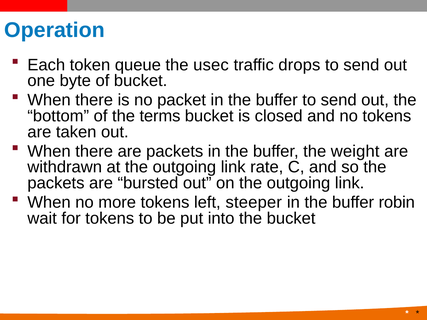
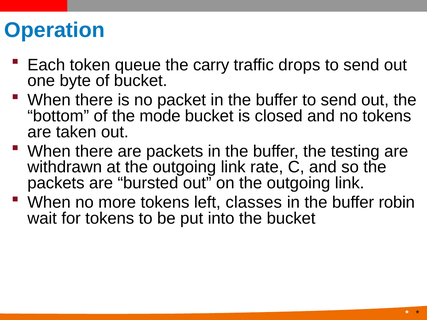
usec: usec -> carry (211, 65)
terms: terms -> mode (160, 116)
weight: weight -> testing (355, 151)
steeper: steeper -> classes (254, 203)
